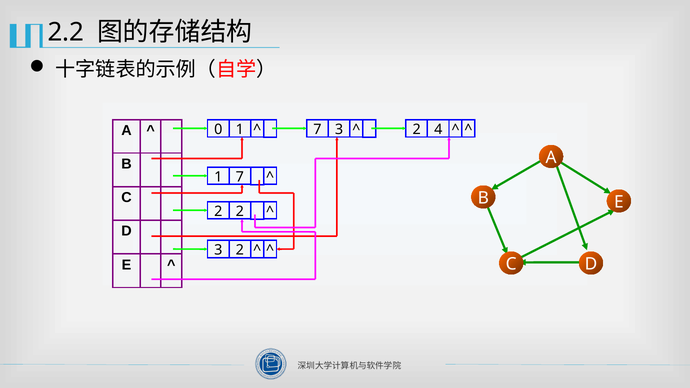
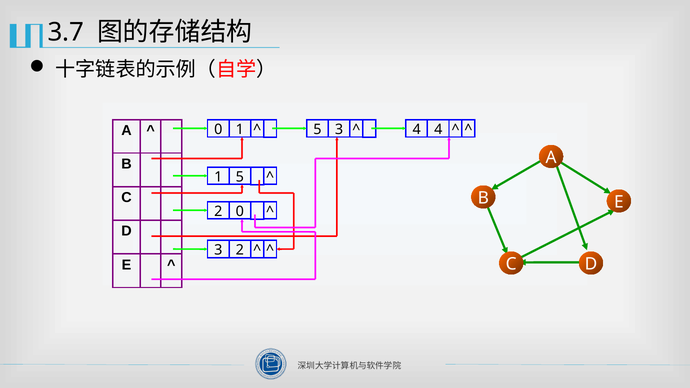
2.2: 2.2 -> 3.7 (66, 32)
7: 7 -> 5 (317, 129)
3 2: 2 -> 4 (417, 129)
7: 7 -> 5 (240, 177)
2 2: 2 -> 0 (240, 211)
